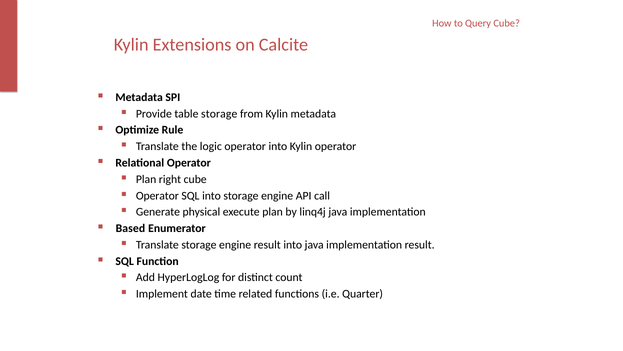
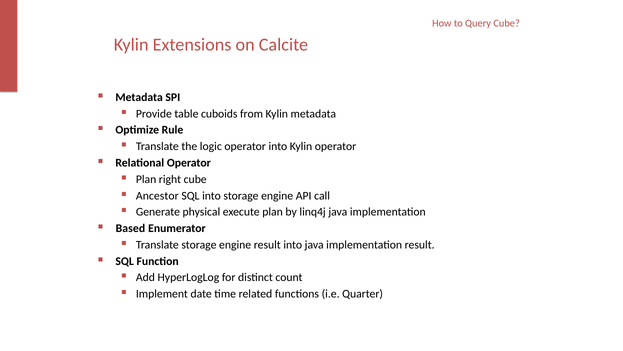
table storage: storage -> cuboids (219, 114)
Operator: Operator -> Ancestor (157, 195)
